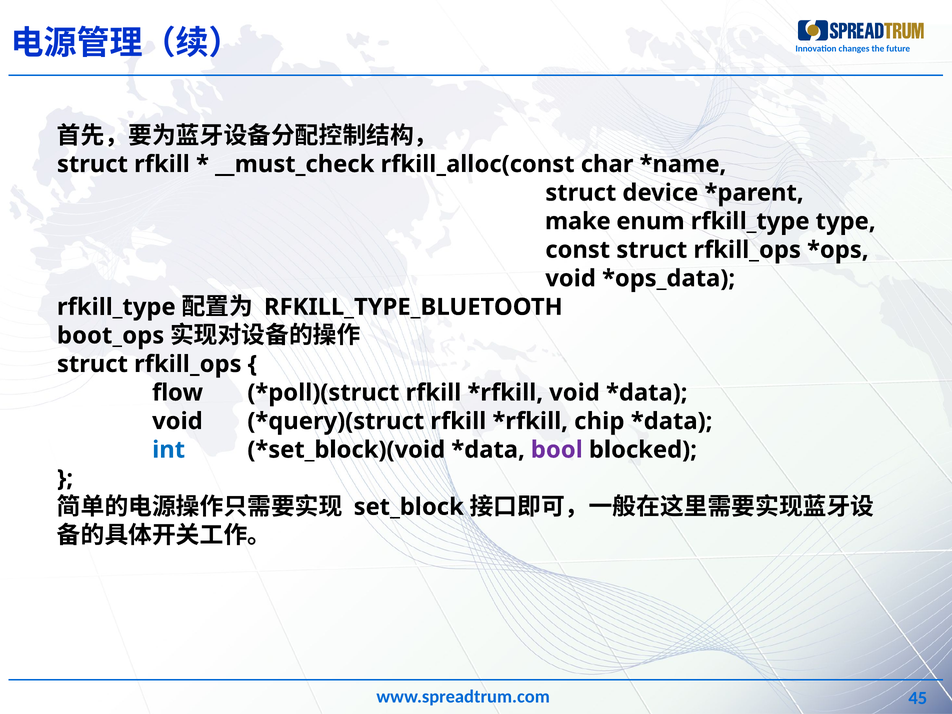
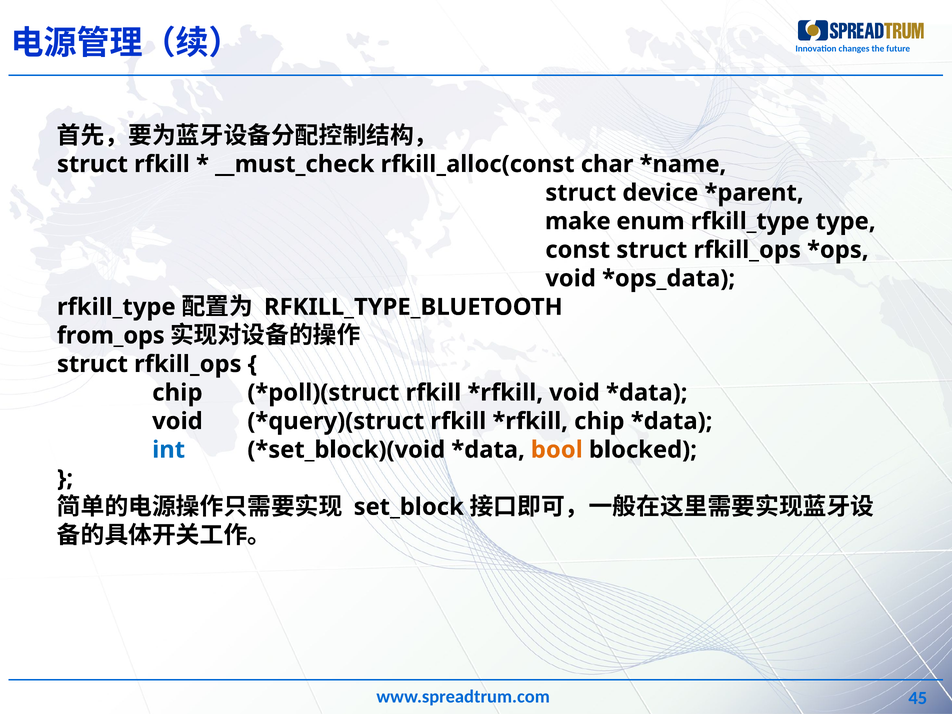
boot_ops: boot_ops -> from_ops (111, 336)
flow: flow -> chip (177, 393)
bool colour: purple -> orange (557, 450)
